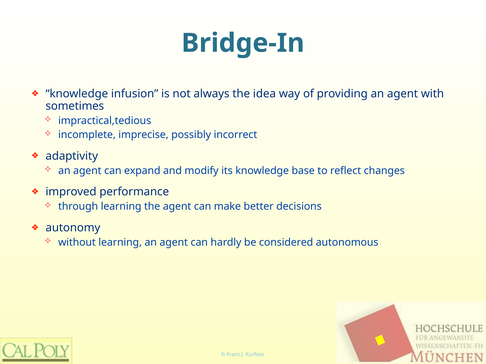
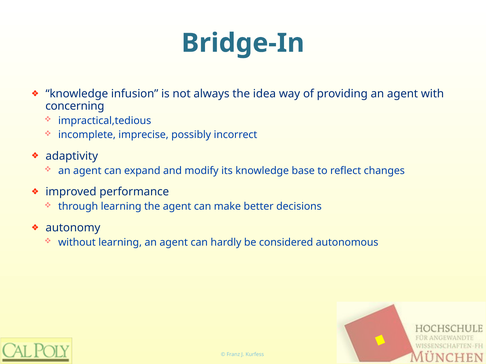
sometimes: sometimes -> concerning (75, 106)
